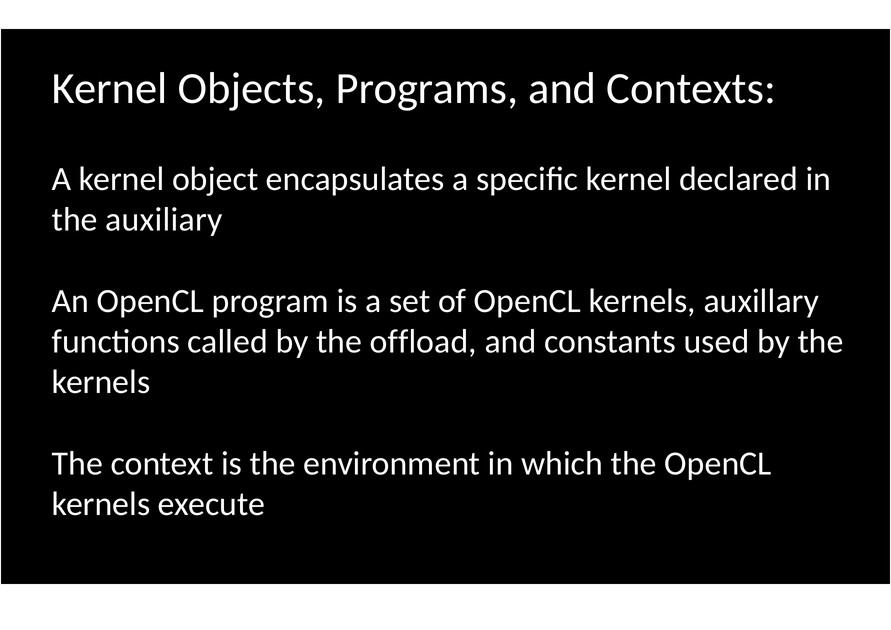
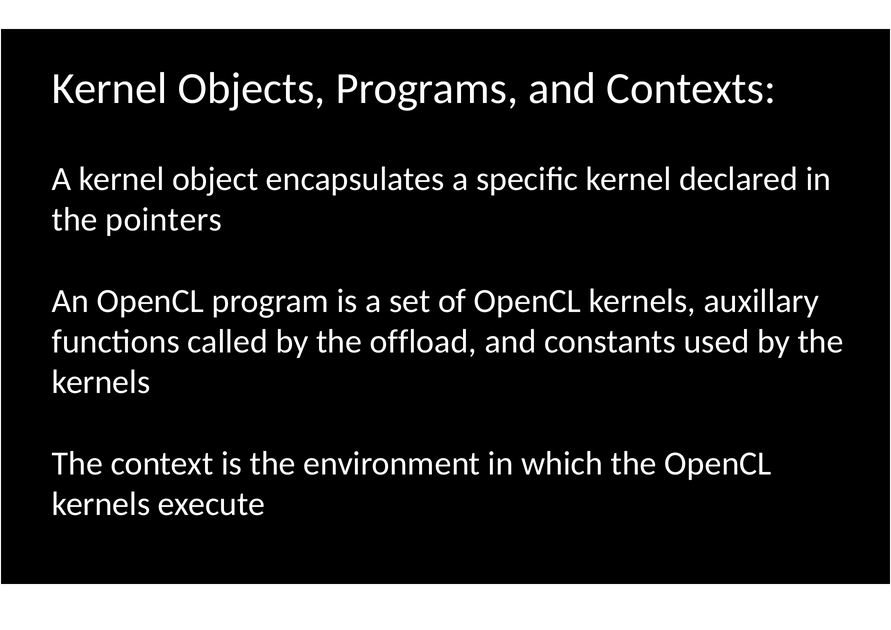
auxiliary: auxiliary -> pointers (164, 220)
